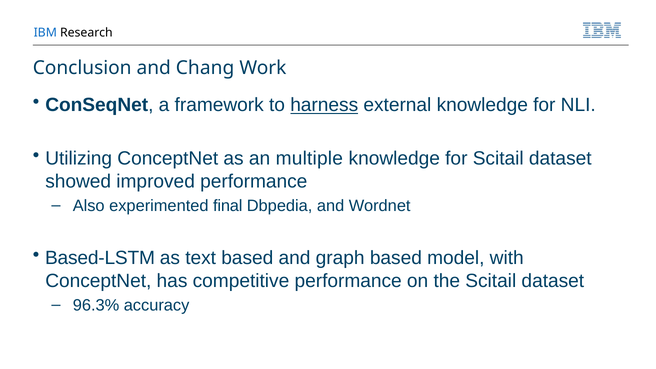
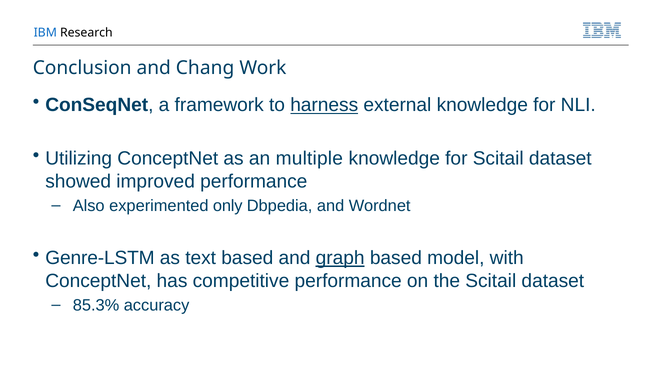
final: final -> only (228, 206)
Based-LSTM: Based-LSTM -> Genre-LSTM (100, 258)
graph underline: none -> present (340, 258)
96.3%: 96.3% -> 85.3% (96, 305)
